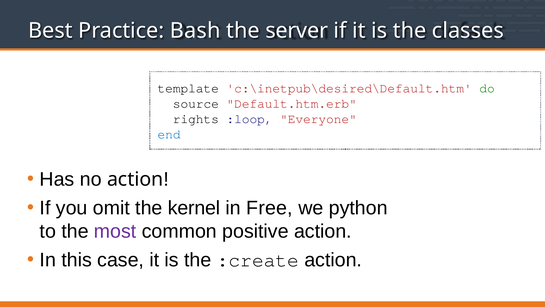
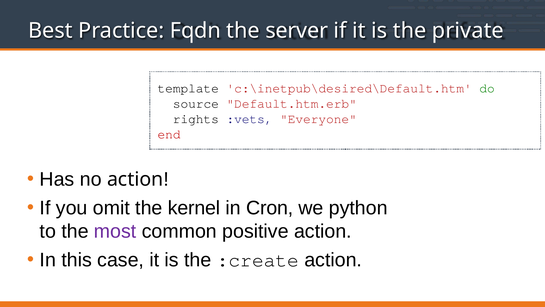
Bash: Bash -> Fqdn (195, 31)
classes: classes -> private (468, 31)
:loop: :loop -> :vets (250, 119)
end colour: blue -> red (169, 134)
Free: Free -> Cron (270, 208)
